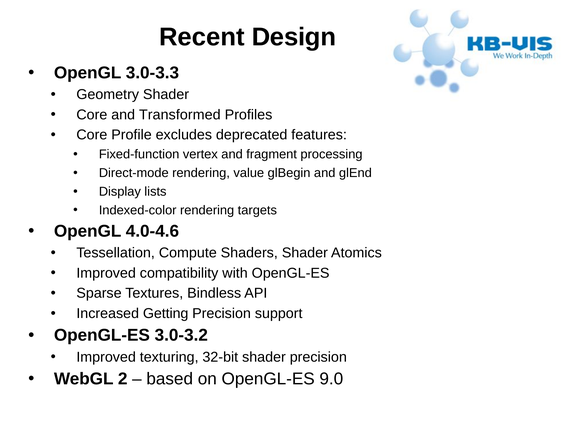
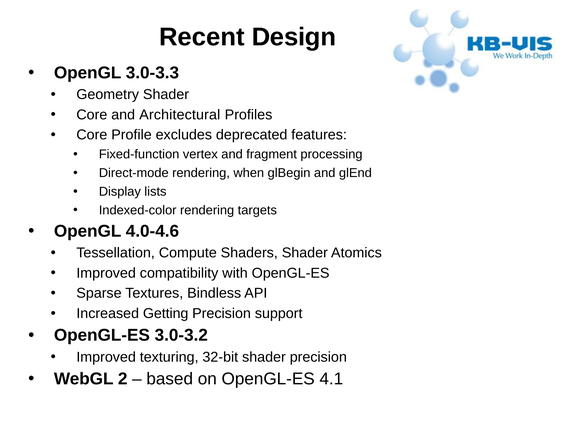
Transformed: Transformed -> Architectural (180, 115)
value: value -> when (249, 173)
9.0: 9.0 -> 4.1 (331, 379)
